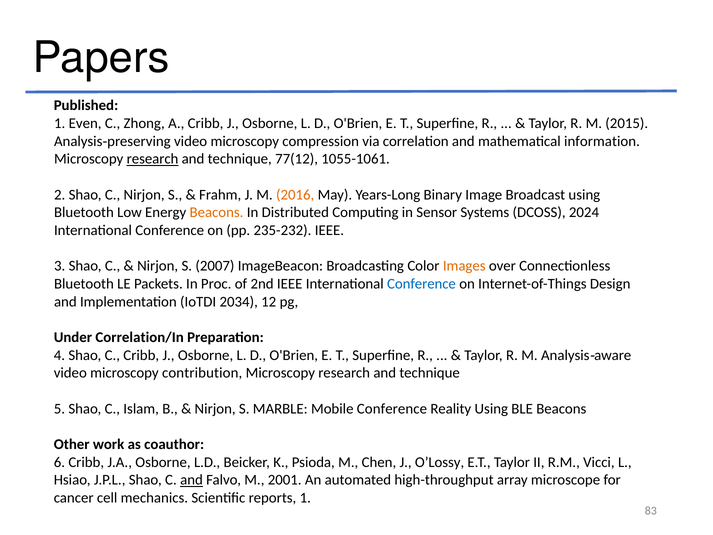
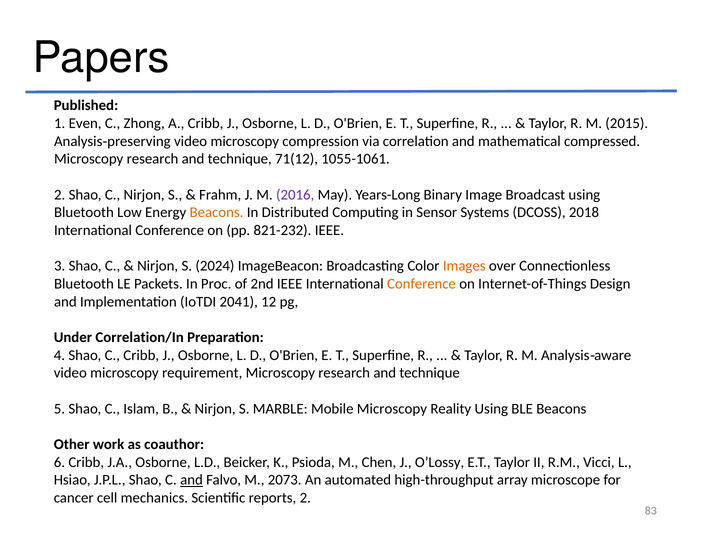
information: information -> compressed (602, 141)
research underline: present -> none (153, 159)
77(12: 77(12 -> 71(12 (297, 159)
2016 colour: orange -> purple (295, 195)
2024: 2024 -> 2018 (584, 212)
235-232: 235-232 -> 821-232 (282, 230)
2007: 2007 -> 2024 (215, 266)
Conference colour: blue -> orange (421, 284)
2034: 2034 -> 2041 (239, 301)
contribution: contribution -> requirement (202, 373)
Mobile Conference: Conference -> Microscopy (392, 408)
2001: 2001 -> 2073 (285, 480)
reports 1: 1 -> 2 (305, 498)
